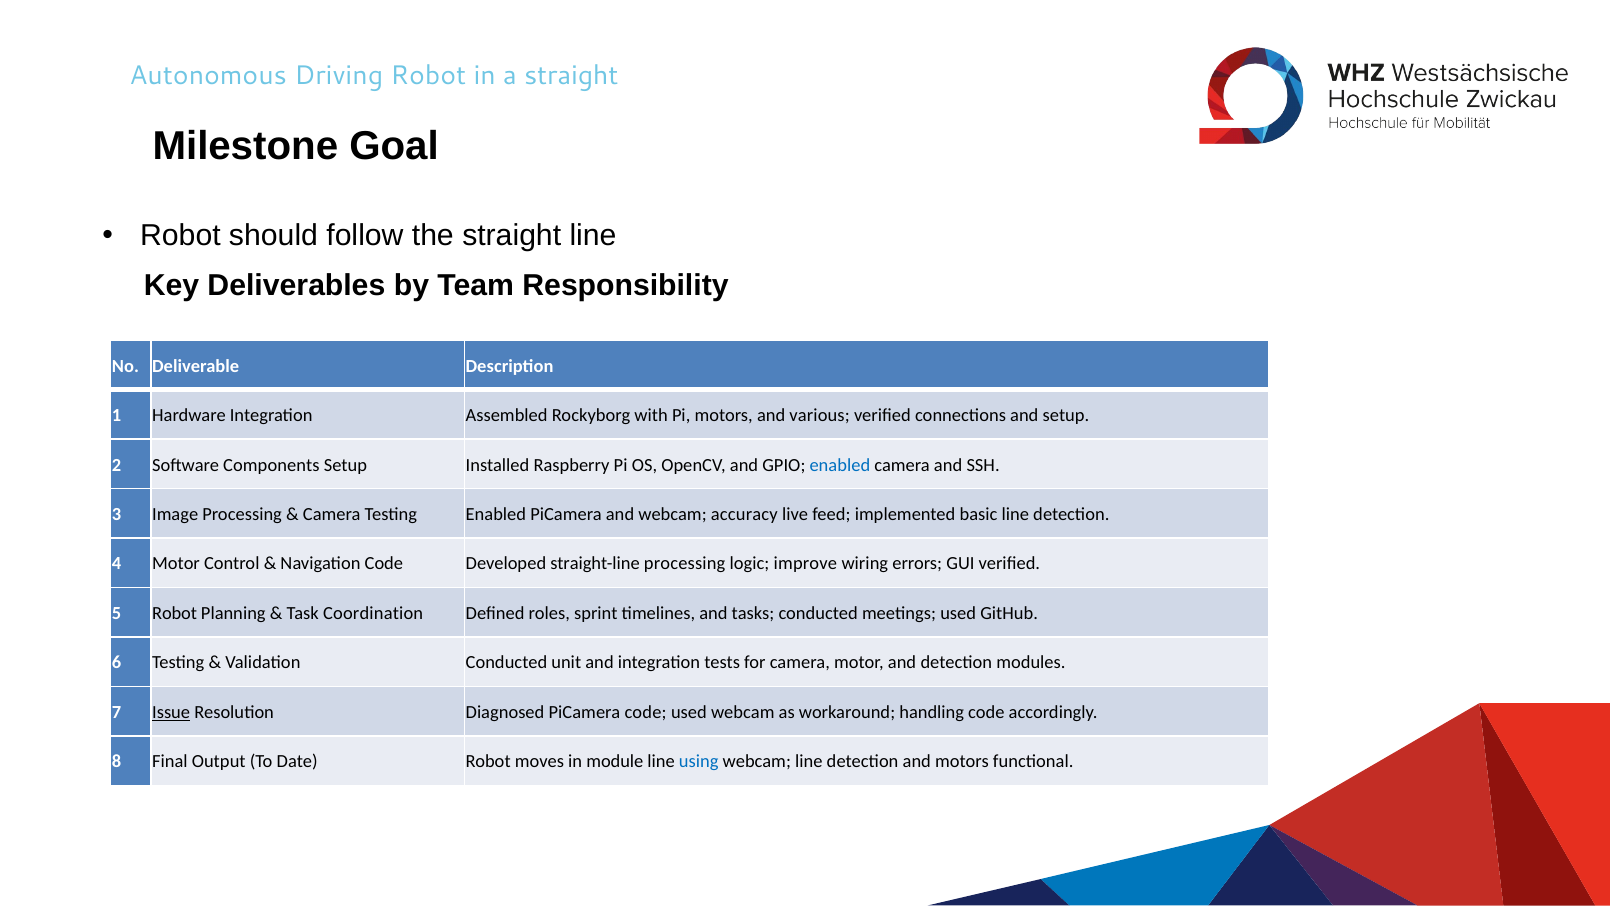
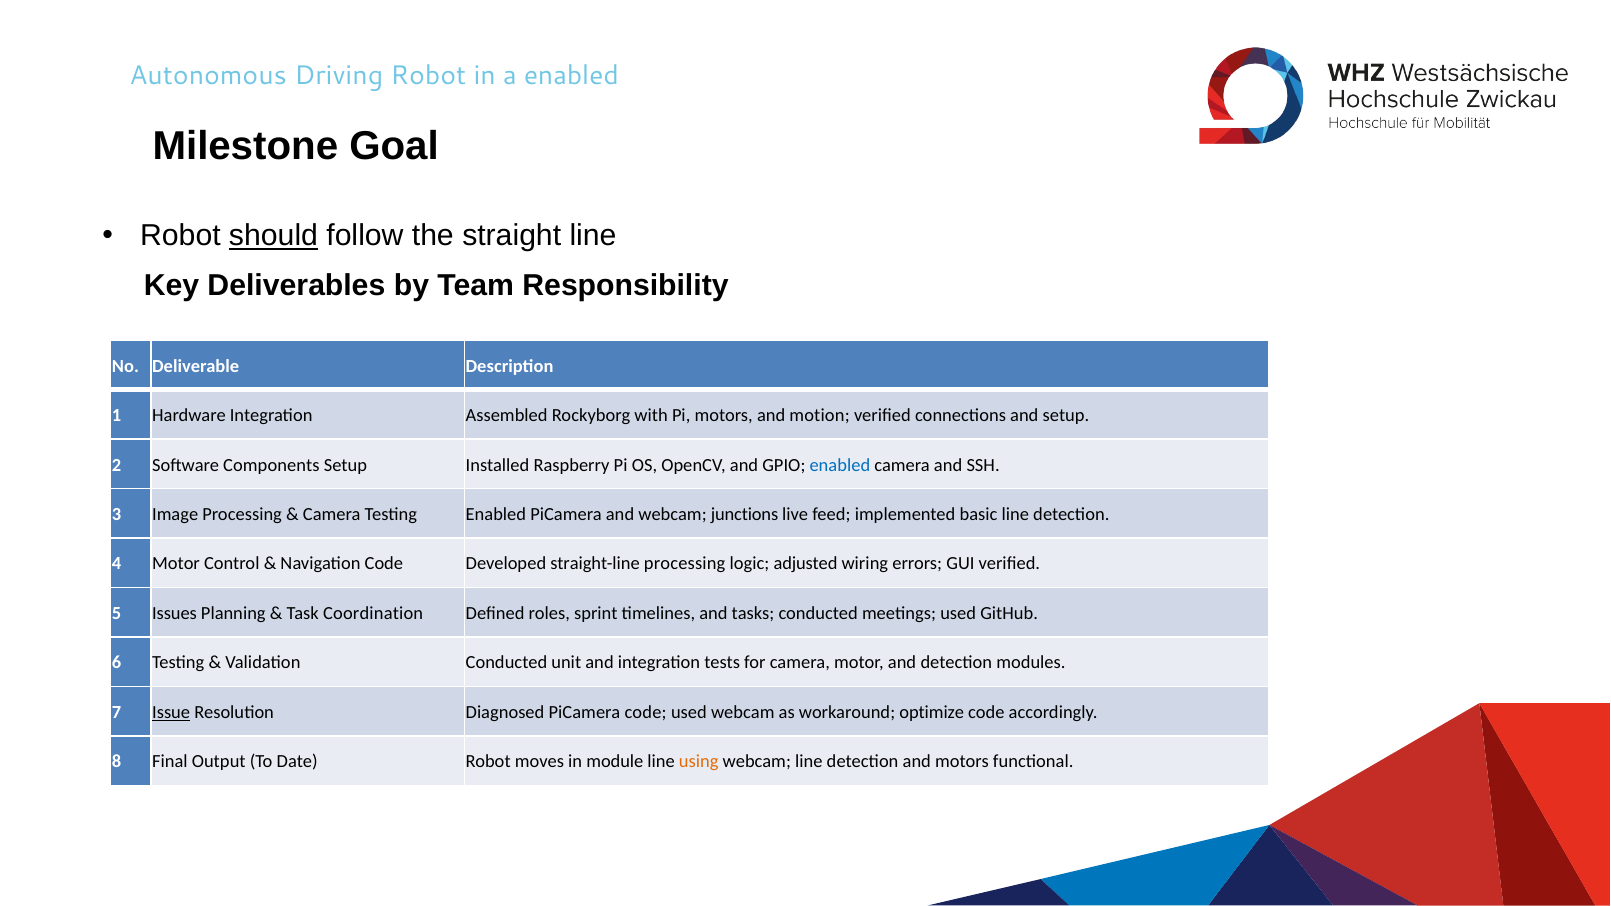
a straight: straight -> enabled (571, 75)
should underline: none -> present (273, 236)
various: various -> motion (820, 416)
accuracy: accuracy -> junctions (745, 514)
improve: improve -> adjusted (806, 564)
5 Robot: Robot -> Issues (175, 613)
handling: handling -> optimize (932, 712)
using colour: blue -> orange (699, 762)
